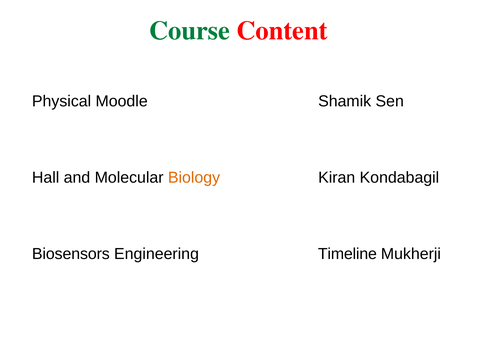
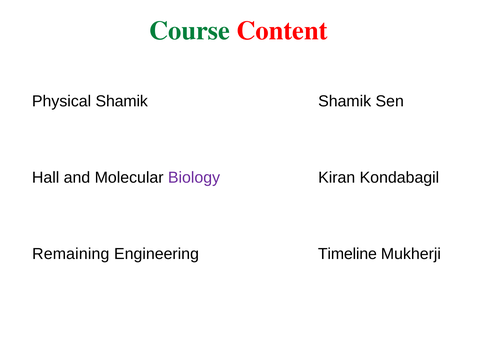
Physical Moodle: Moodle -> Shamik (122, 101)
Biology colour: orange -> purple (194, 177)
Biosensors: Biosensors -> Remaining (71, 254)
